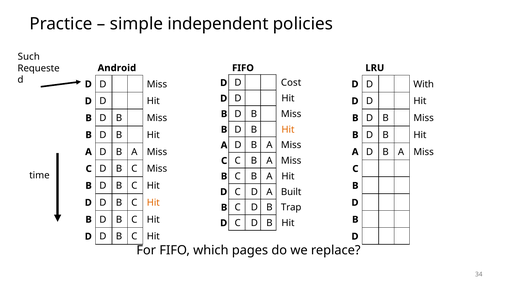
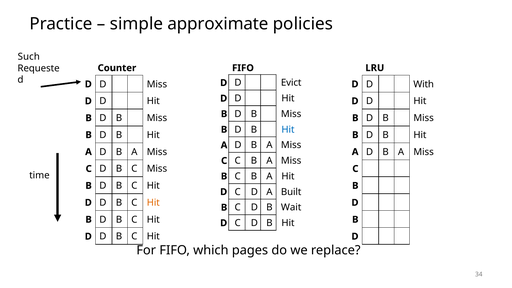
independent: independent -> approximate (218, 24)
Android: Android -> Counter (117, 68)
Cost: Cost -> Evict (291, 83)
Hit colour: orange -> blue (288, 130)
Trap: Trap -> Wait (291, 207)
